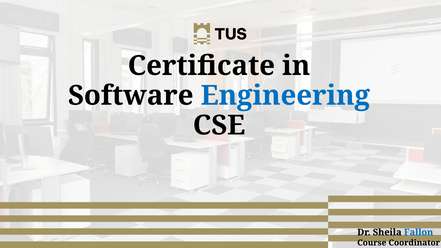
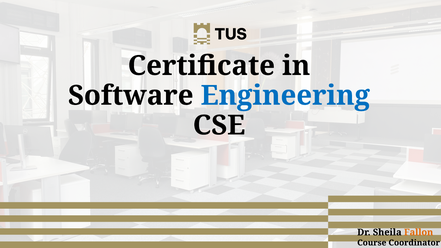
Fallon colour: blue -> orange (419, 232)
